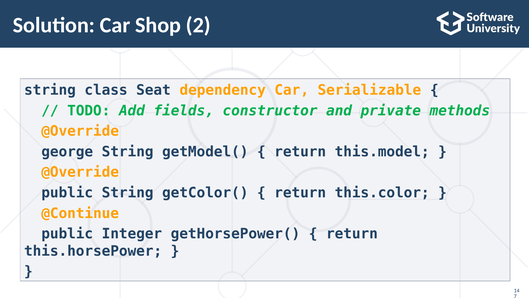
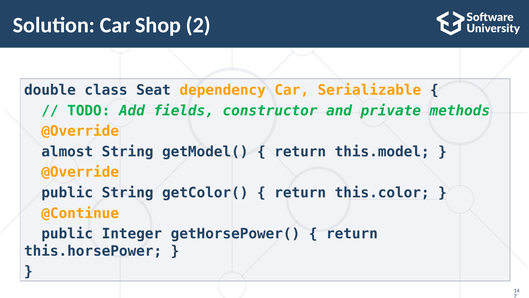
string: string -> double (50, 90)
george: george -> almost (67, 152)
